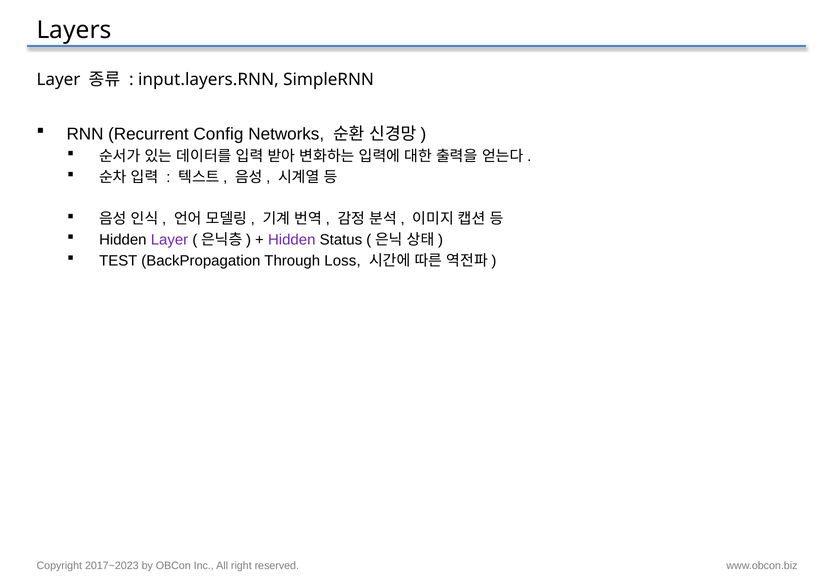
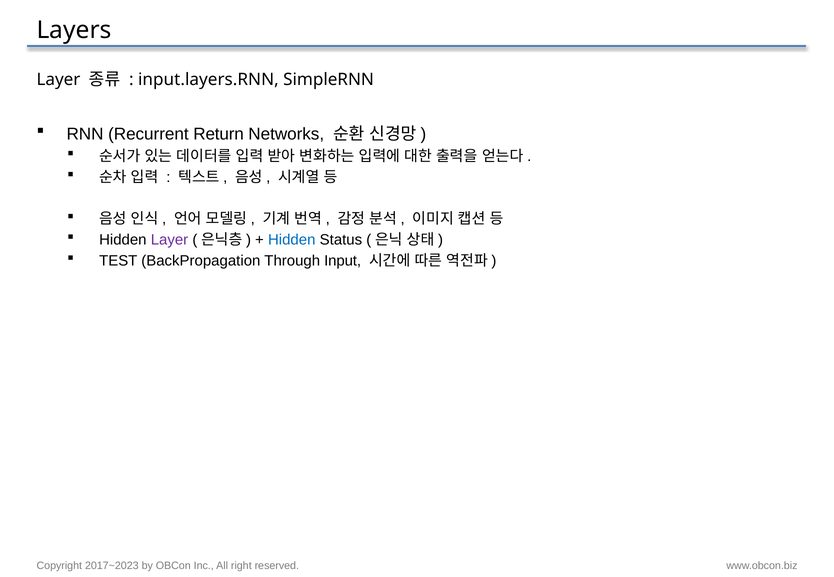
Config: Config -> Return (219, 134)
Hidden colour: purple -> blue (292, 240)
Loss: Loss -> Input (343, 261)
